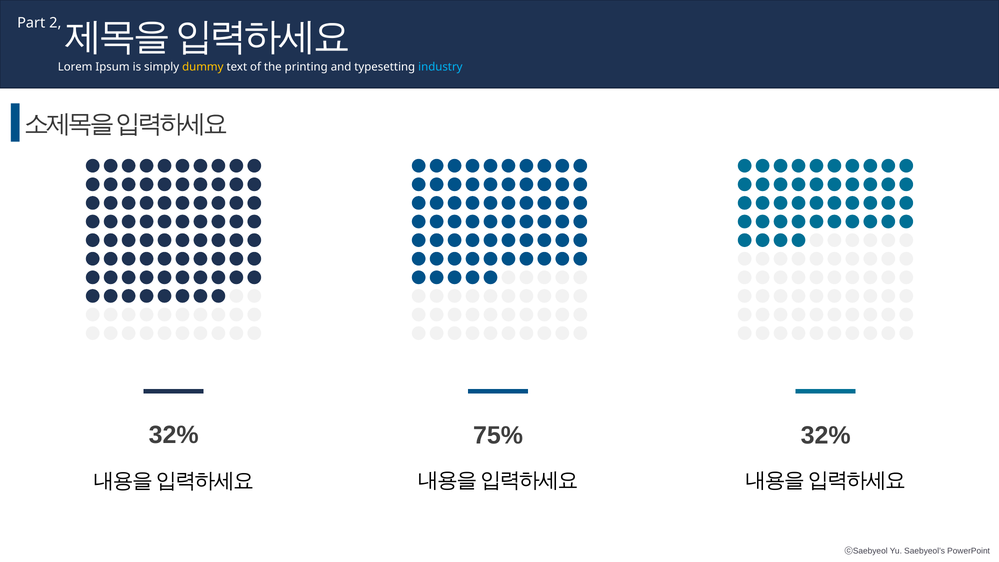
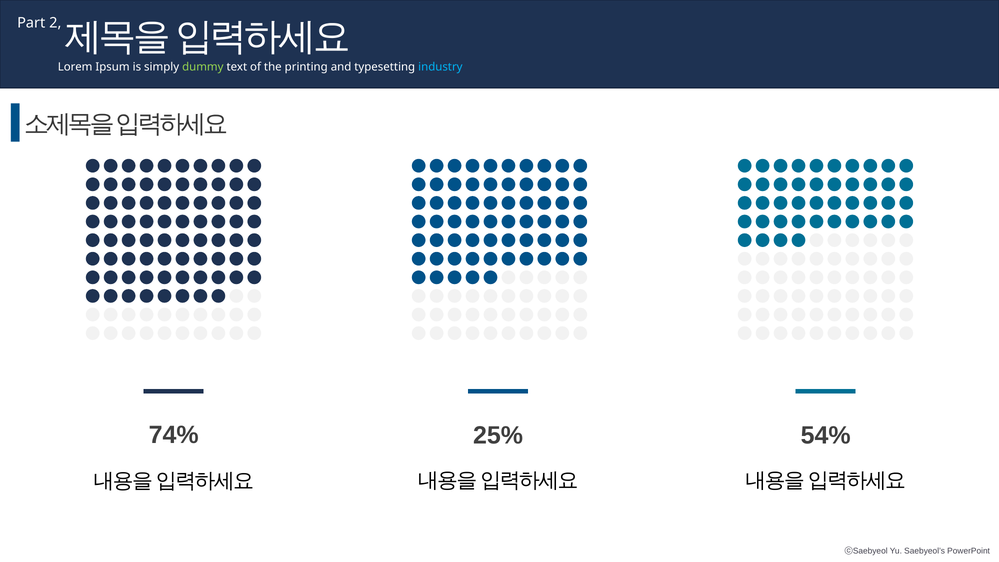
dummy colour: yellow -> light green (203, 67)
32%: 32% -> 74% (174, 435)
75%: 75% -> 25% (498, 435)
32%: 32% -> 54% (826, 435)
